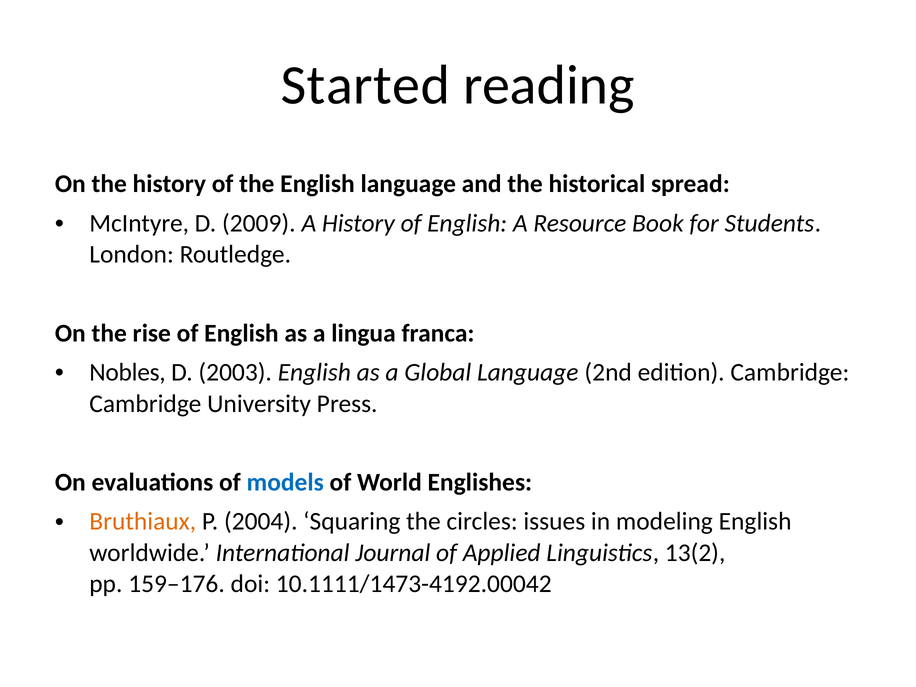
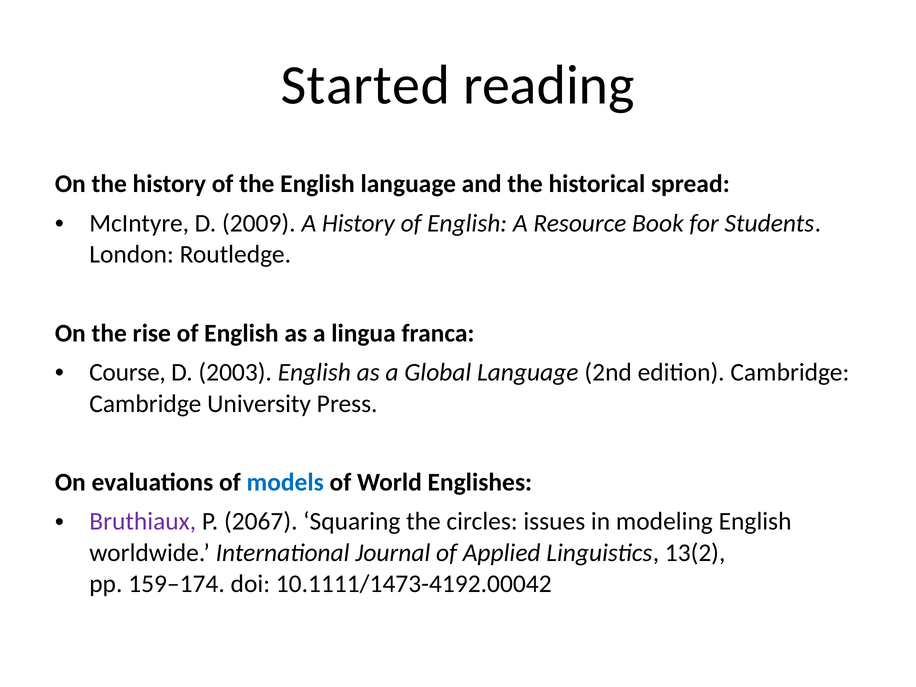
Nobles: Nobles -> Course (127, 372)
Bruthiaux colour: orange -> purple (143, 522)
2004: 2004 -> 2067 (261, 522)
159–176: 159–176 -> 159–174 (177, 584)
